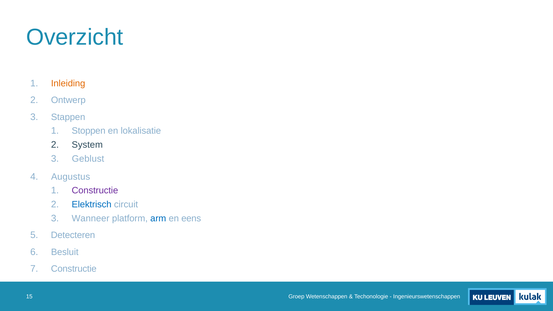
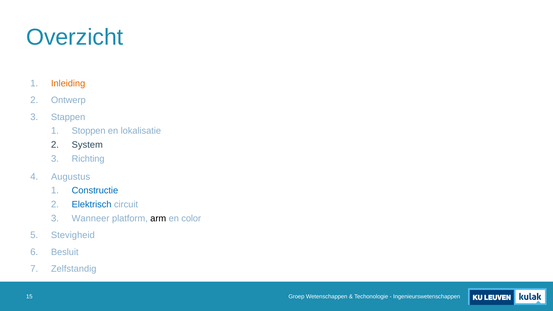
Geblust: Geblust -> Richting (88, 159)
Constructie colour: purple -> blue (95, 191)
arm colour: blue -> black (158, 218)
eens: eens -> color (191, 218)
Detecteren: Detecteren -> Stevigheid (73, 235)
Constructie: Constructie -> Zelfstandig (74, 269)
